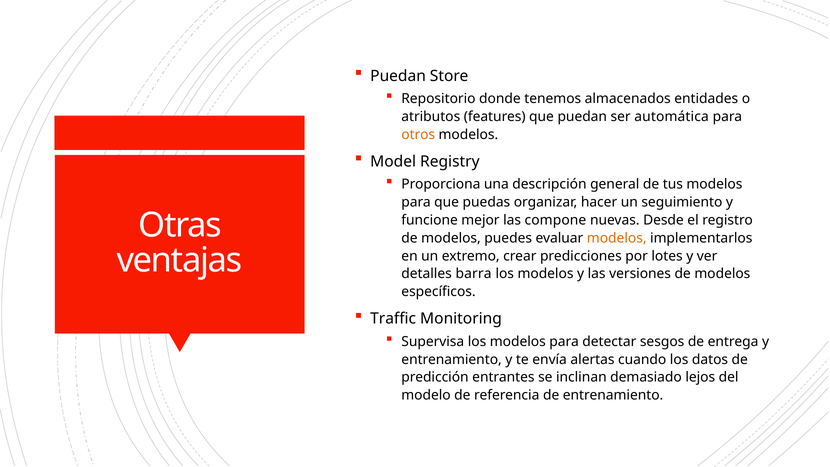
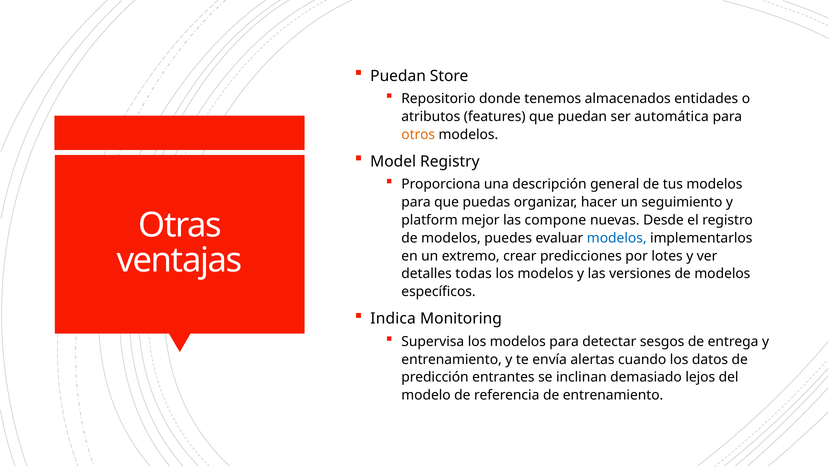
funcione: funcione -> platform (430, 220)
modelos colour: orange -> blue (617, 238)
barra: barra -> todas (474, 274)
Traffic: Traffic -> Indica (393, 319)
